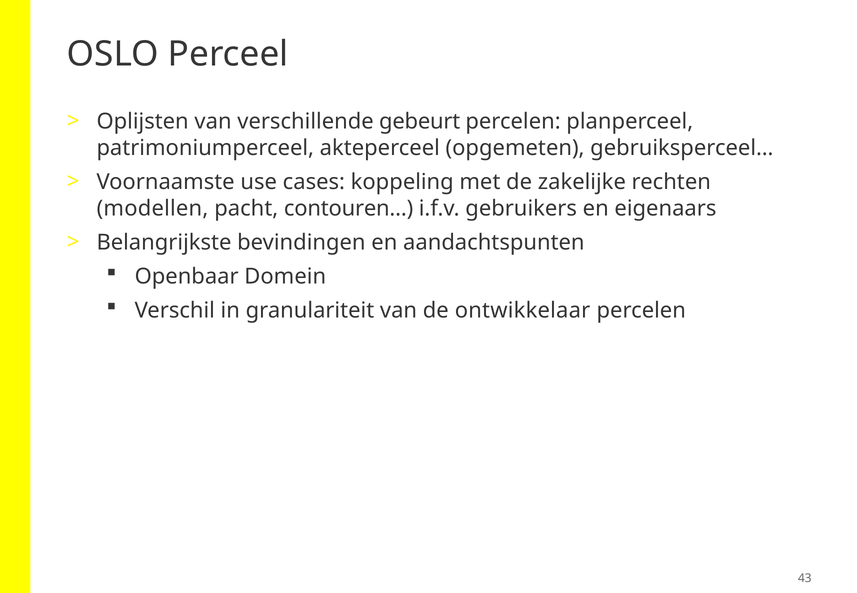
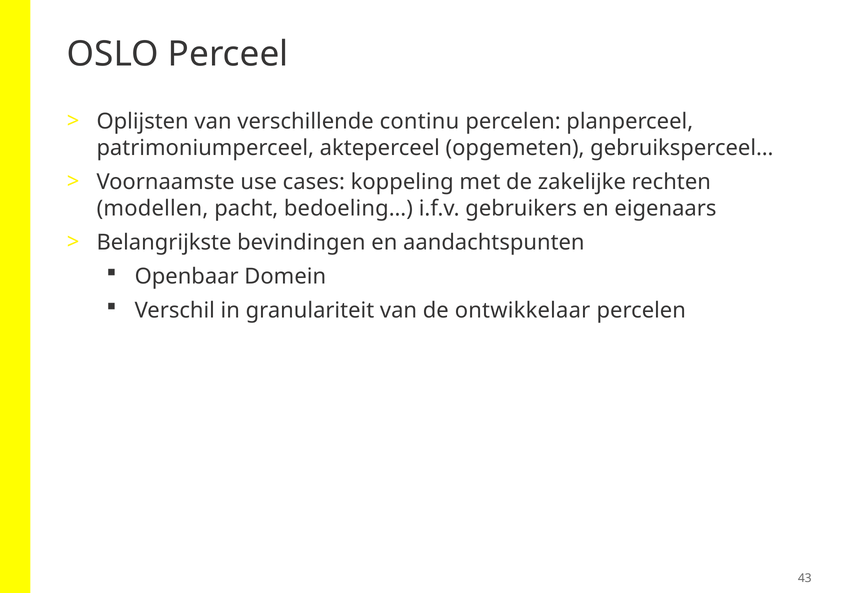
gebeurt: gebeurt -> continu (419, 121)
contouren…: contouren… -> bedoeling… (348, 208)
